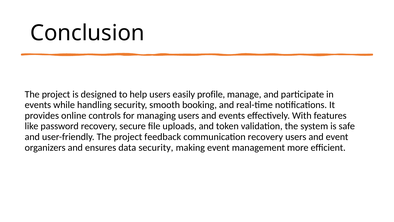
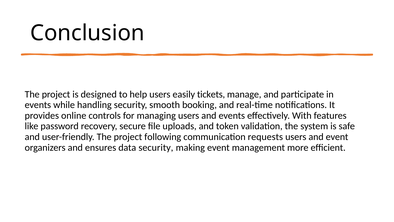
profile: profile -> tickets (211, 94)
feedback: feedback -> following (163, 137)
communication recovery: recovery -> requests (265, 137)
